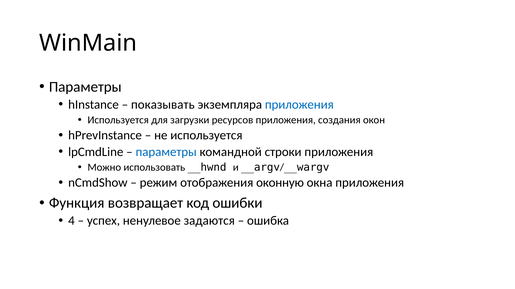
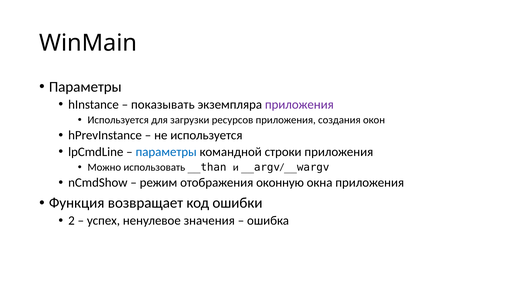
приложения colour: blue -> purple (299, 105)
__hwnd: __hwnd -> __than (207, 168)
4: 4 -> 2 (71, 221)
задаются: задаются -> значения (209, 221)
